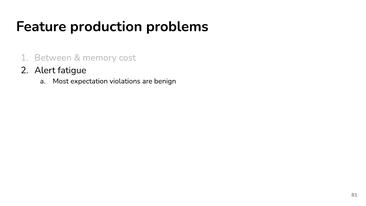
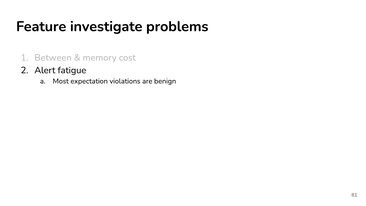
production: production -> investigate (106, 26)
